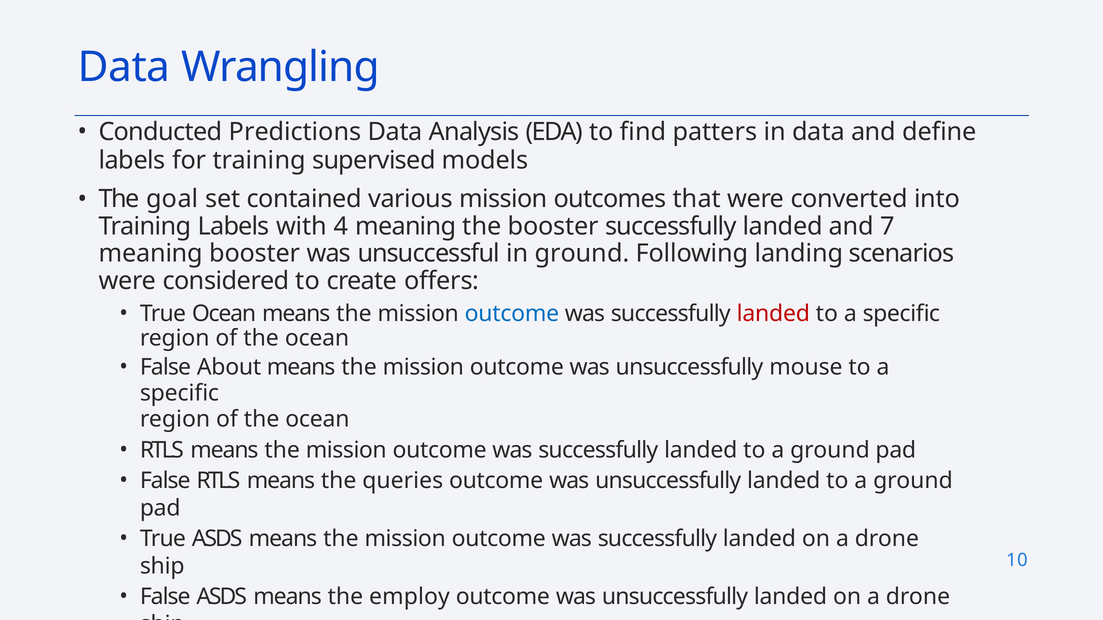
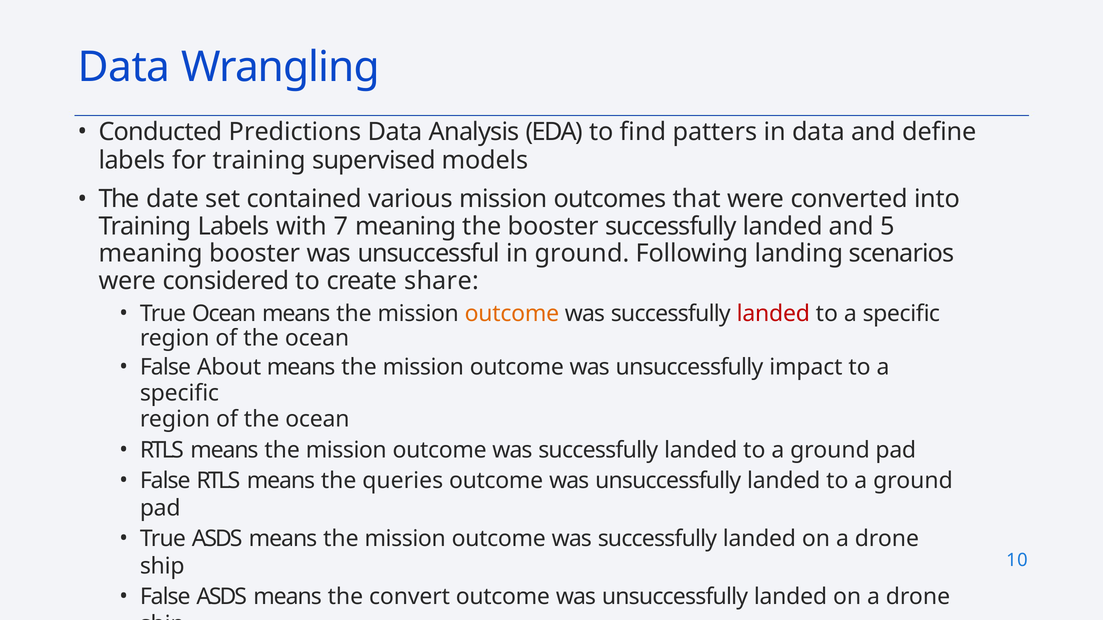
goal: goal -> date (173, 199)
4: 4 -> 7 (341, 226)
7: 7 -> 5 (888, 226)
offers: offers -> share (441, 281)
outcome colour: blue -> orange (512, 314)
mouse: mouse -> impact (806, 367)
employ: employ -> convert (410, 597)
